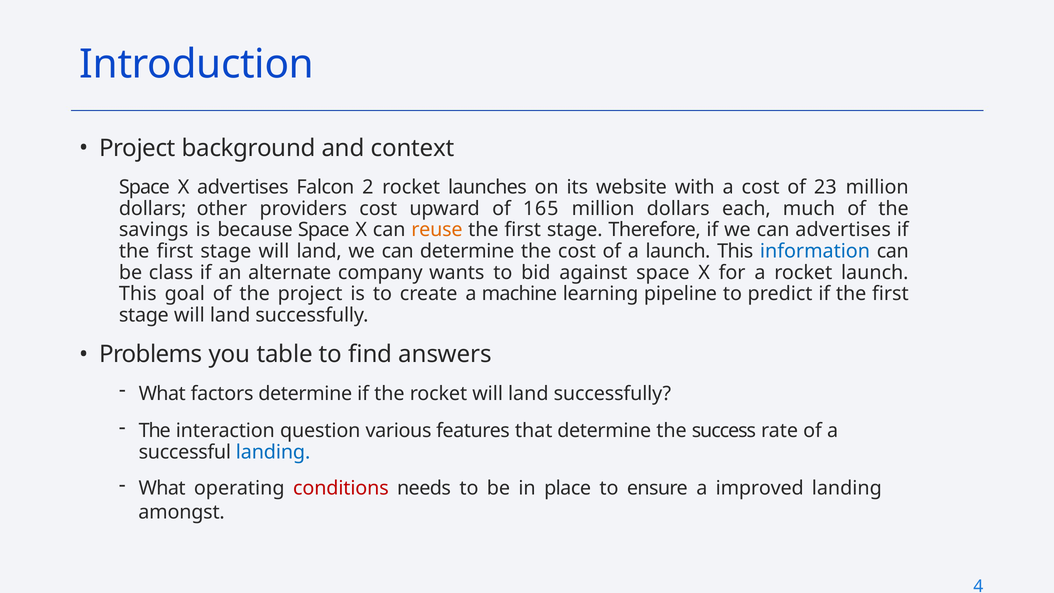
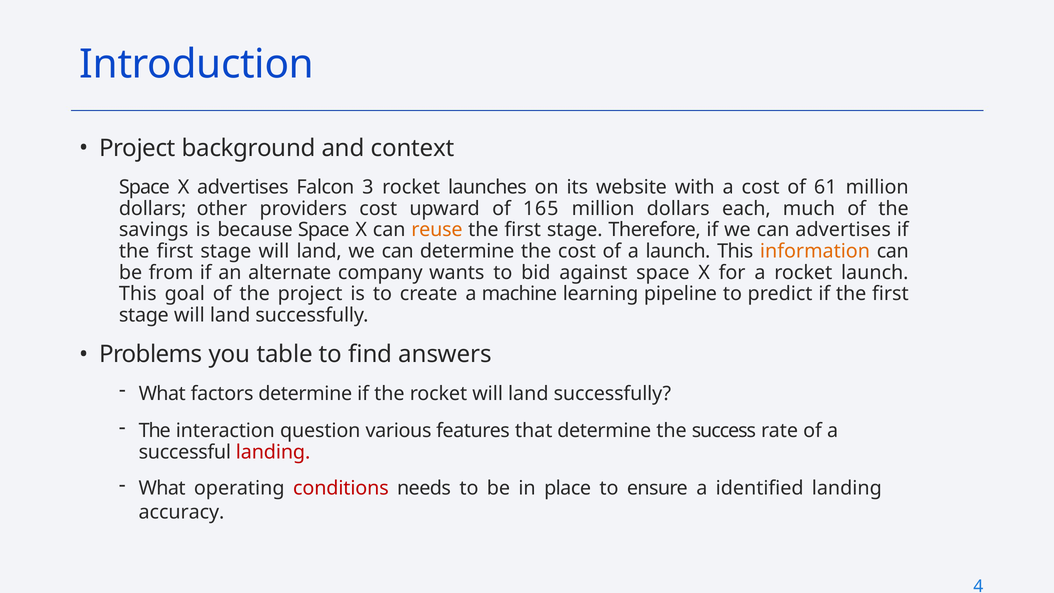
2: 2 -> 3 (368, 187)
23: 23 -> 61 (825, 187)
information colour: blue -> orange (815, 251)
class: class -> from (171, 273)
landing colour: blue -> red (273, 452)
improved: improved -> identified (760, 488)
amongst: amongst -> accuracy (181, 512)
